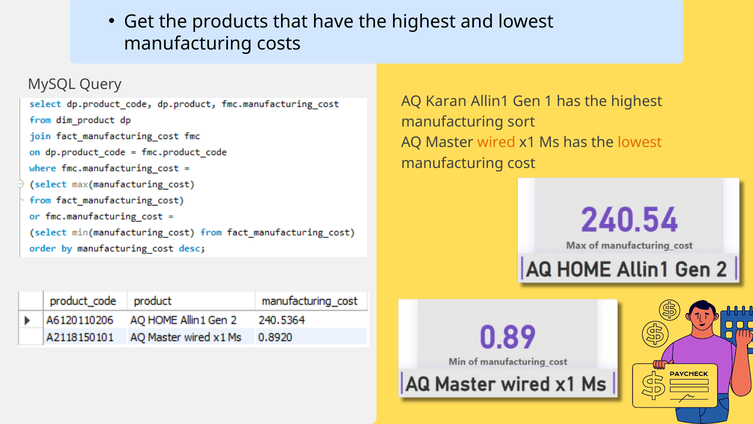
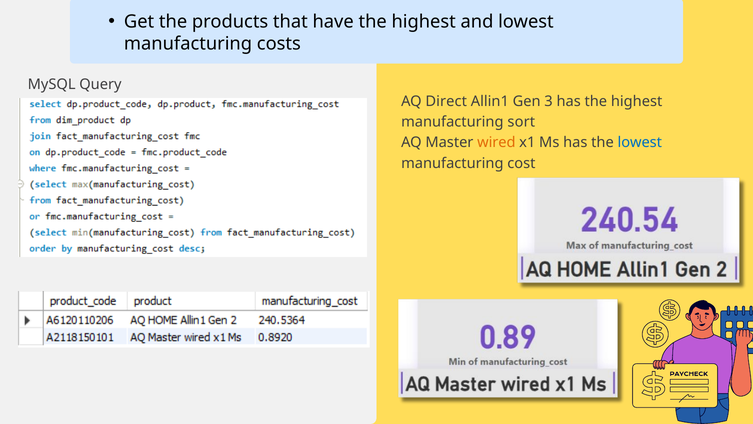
Karan: Karan -> Direct (446, 102)
1: 1 -> 3 (549, 102)
lowest colour: orange -> blue (640, 143)
